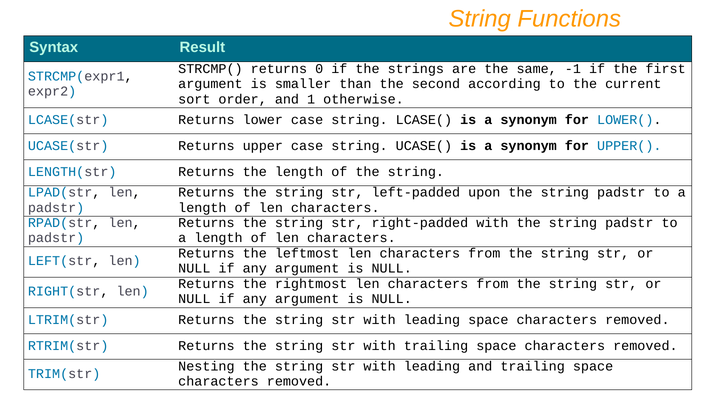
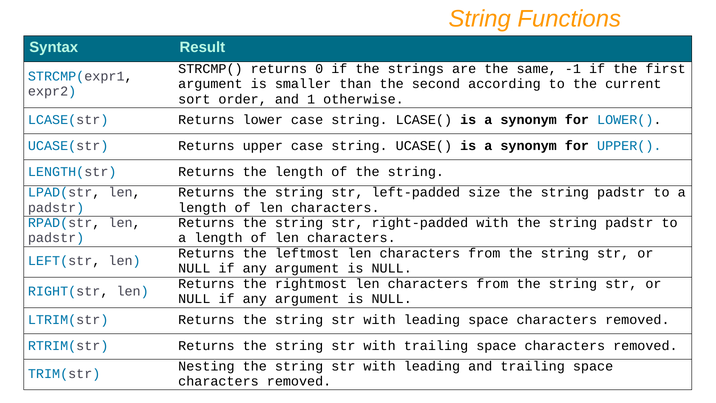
upon: upon -> size (484, 192)
